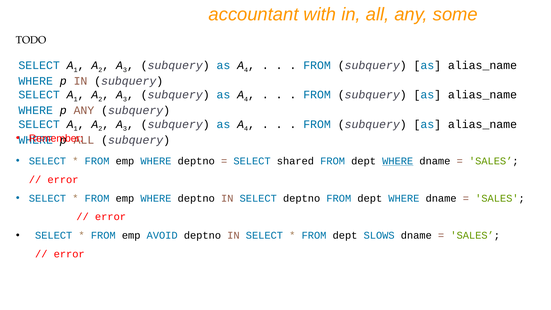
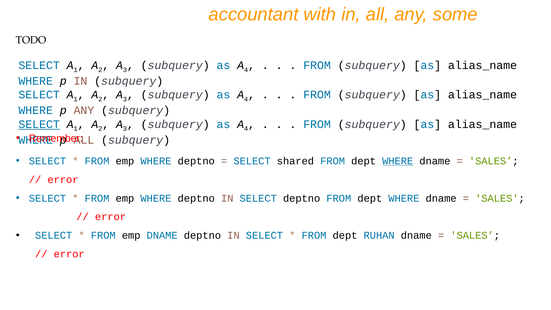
SELECT underline: none -> present (39, 124)
emp AVOID: AVOID -> DNAME (162, 235)
SLOWS: SLOWS -> RUHAN (379, 235)
